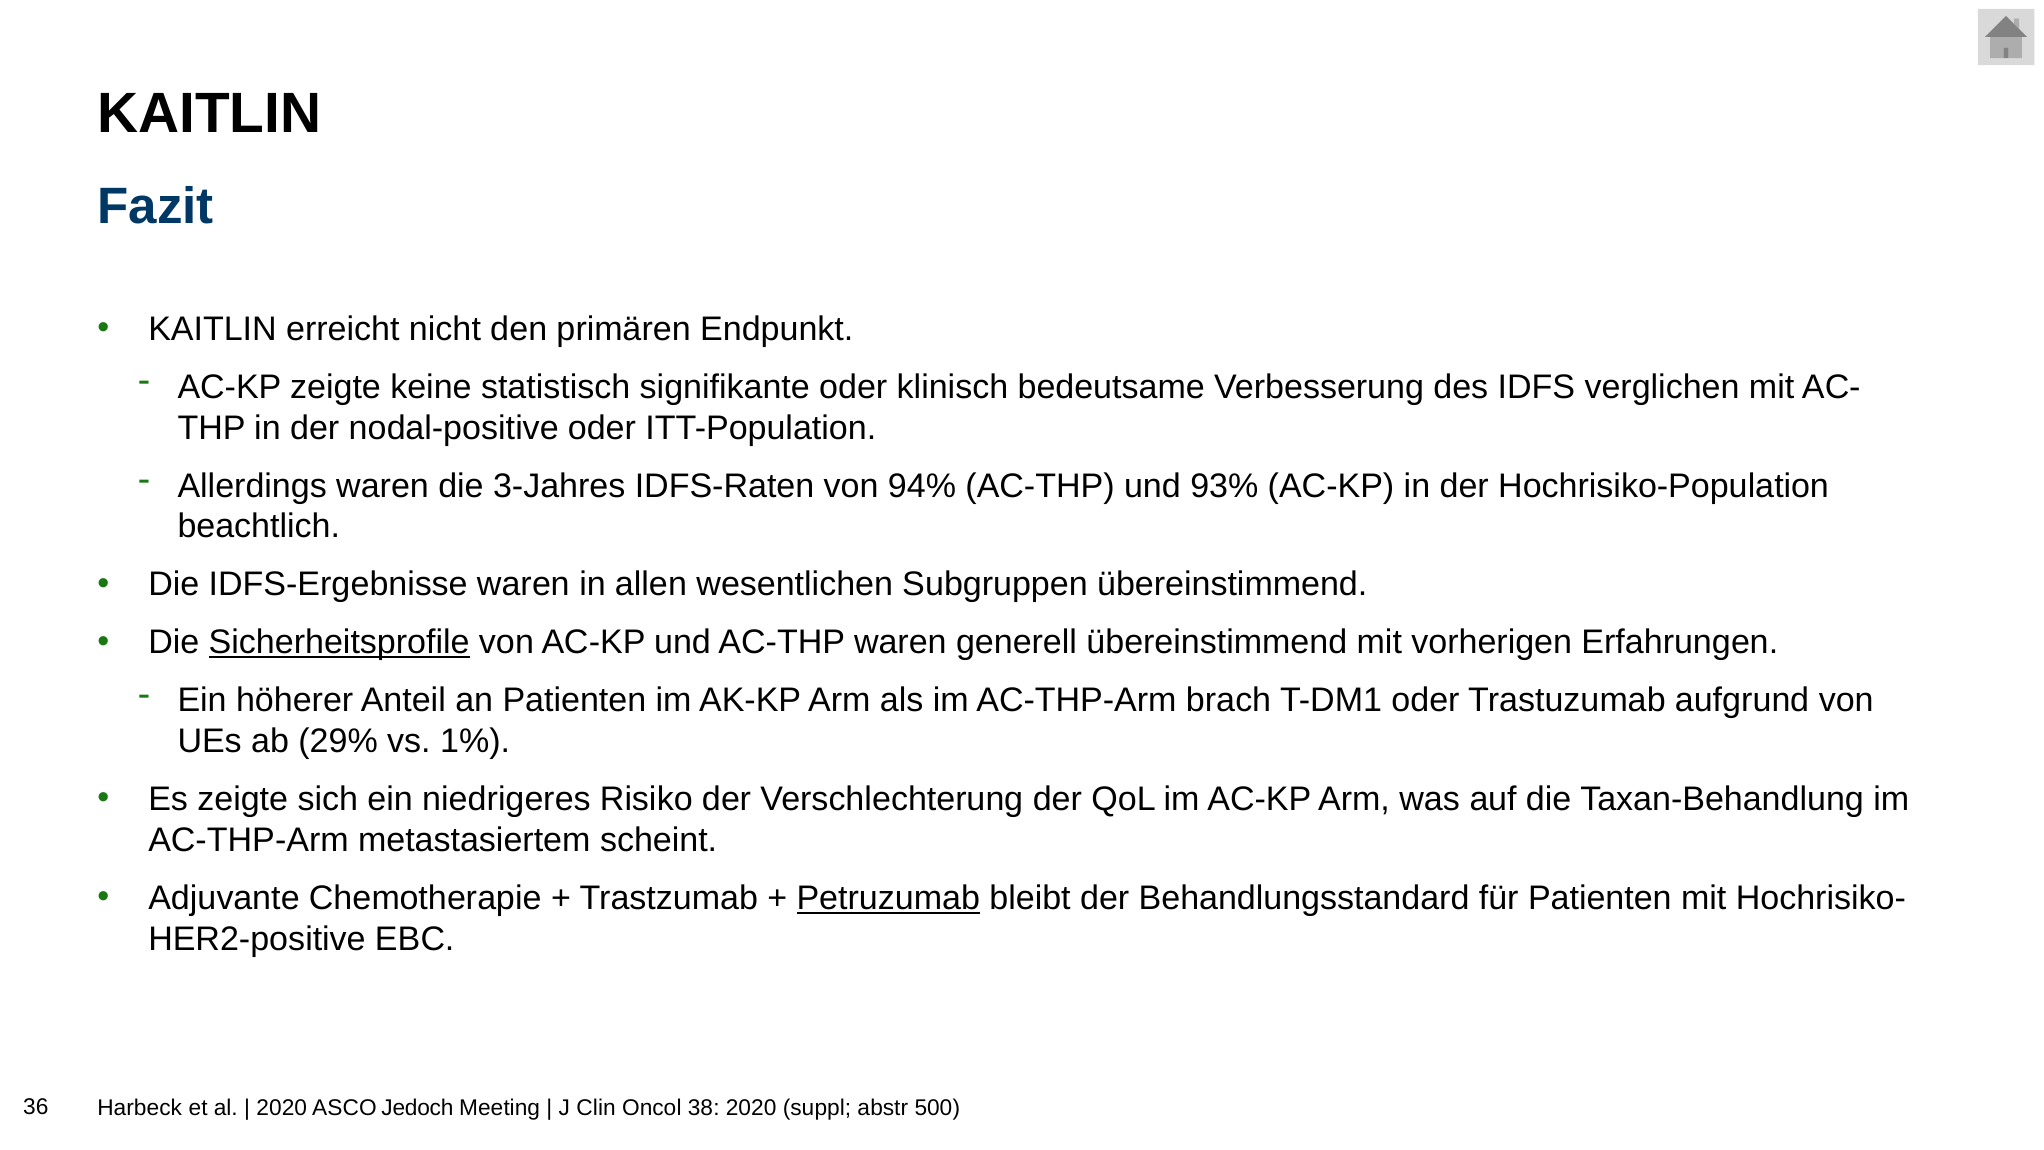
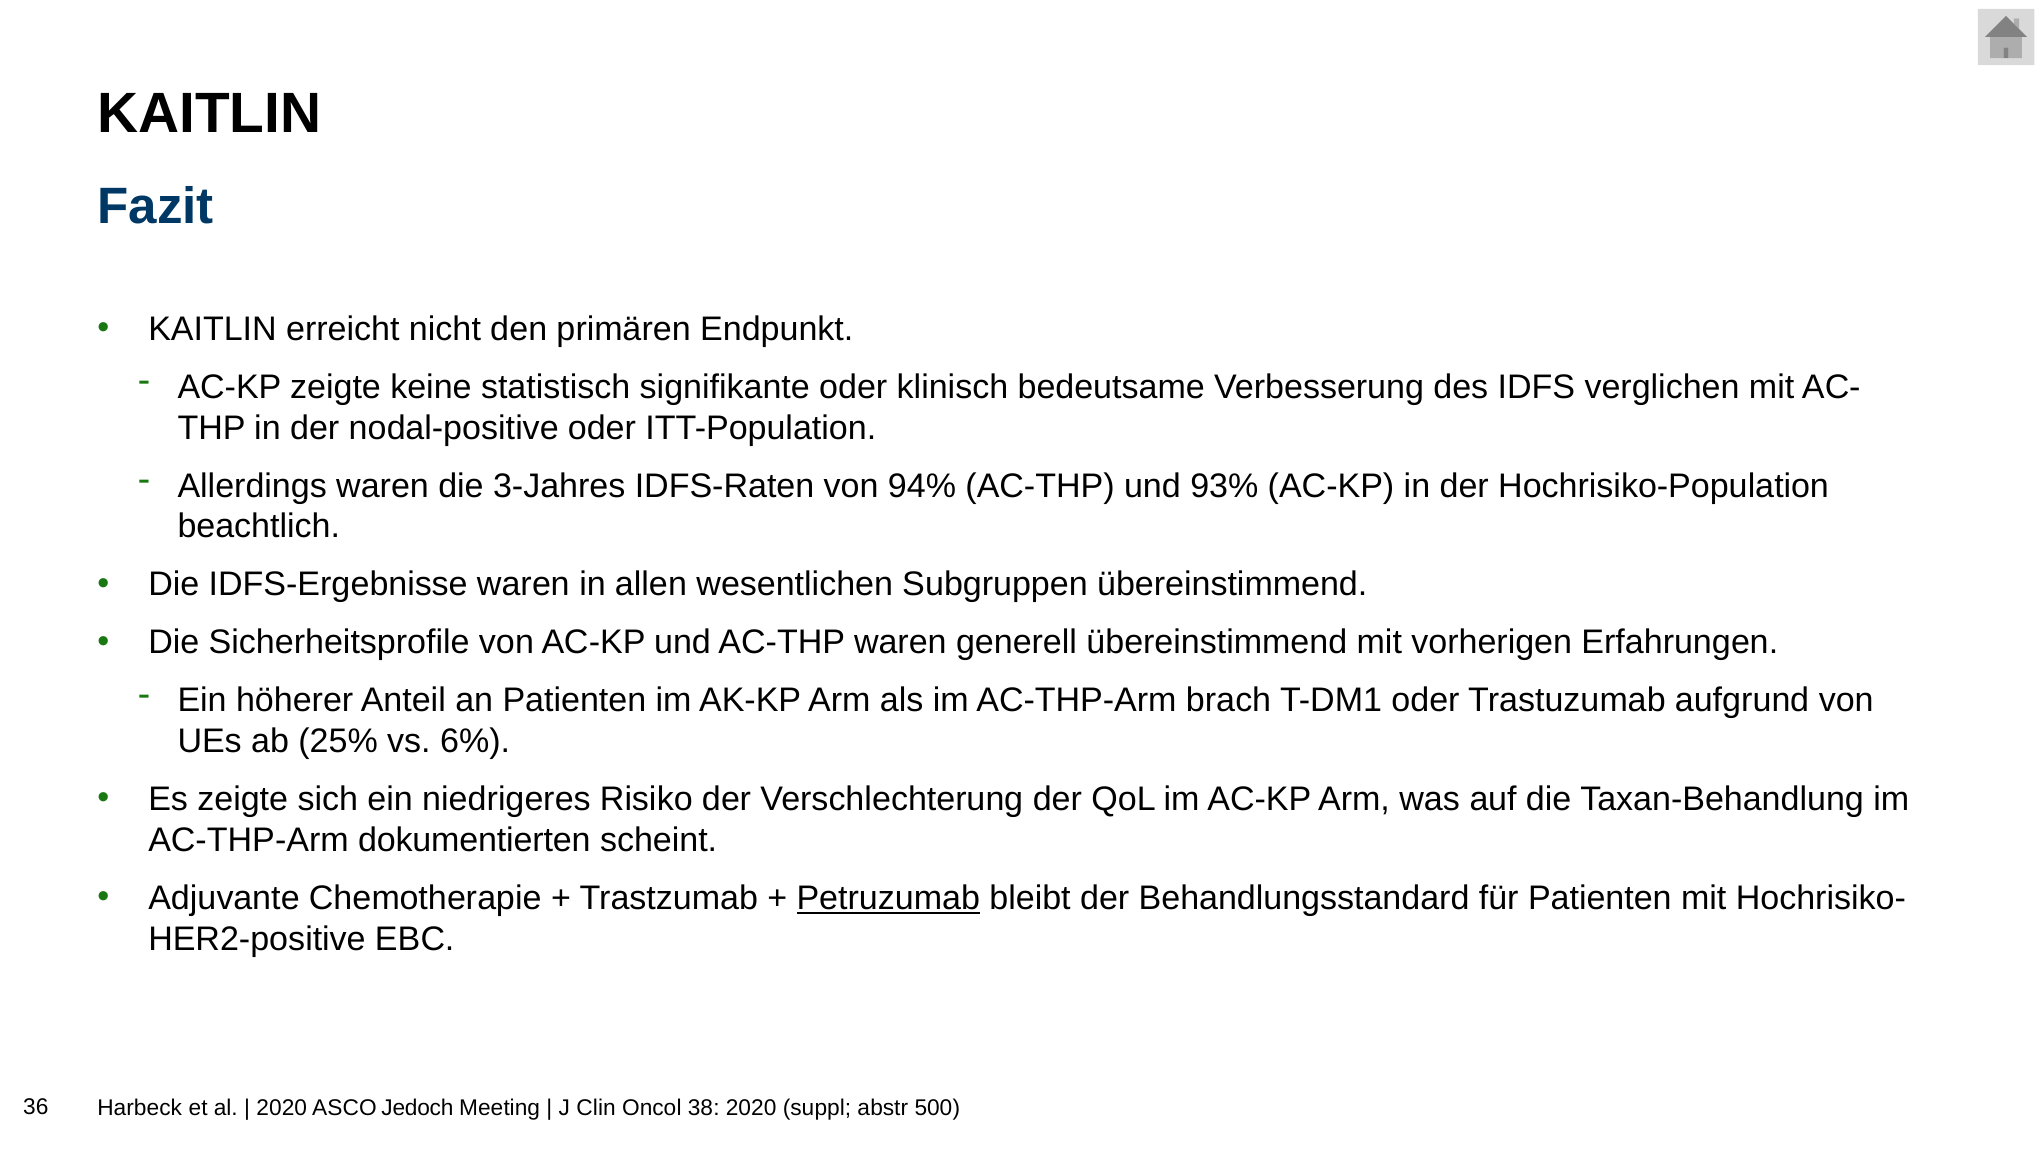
Sicherheitsprofile underline: present -> none (339, 643)
29%: 29% -> 25% (338, 741)
1%: 1% -> 6% (475, 741)
metastasiertem: metastasiertem -> dokumentierten (474, 840)
